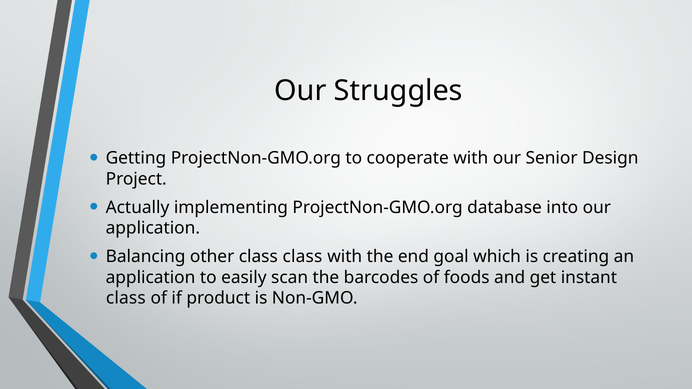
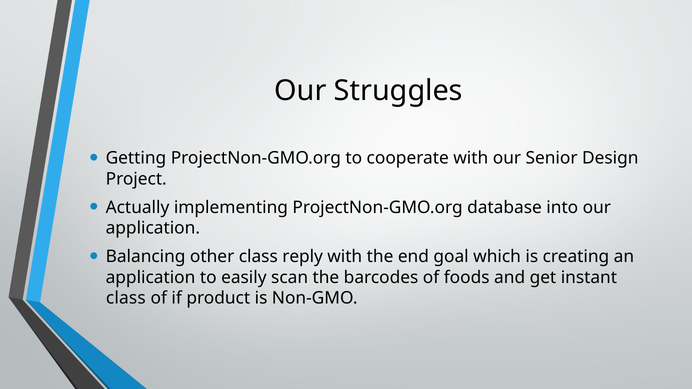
class class: class -> reply (303, 257)
